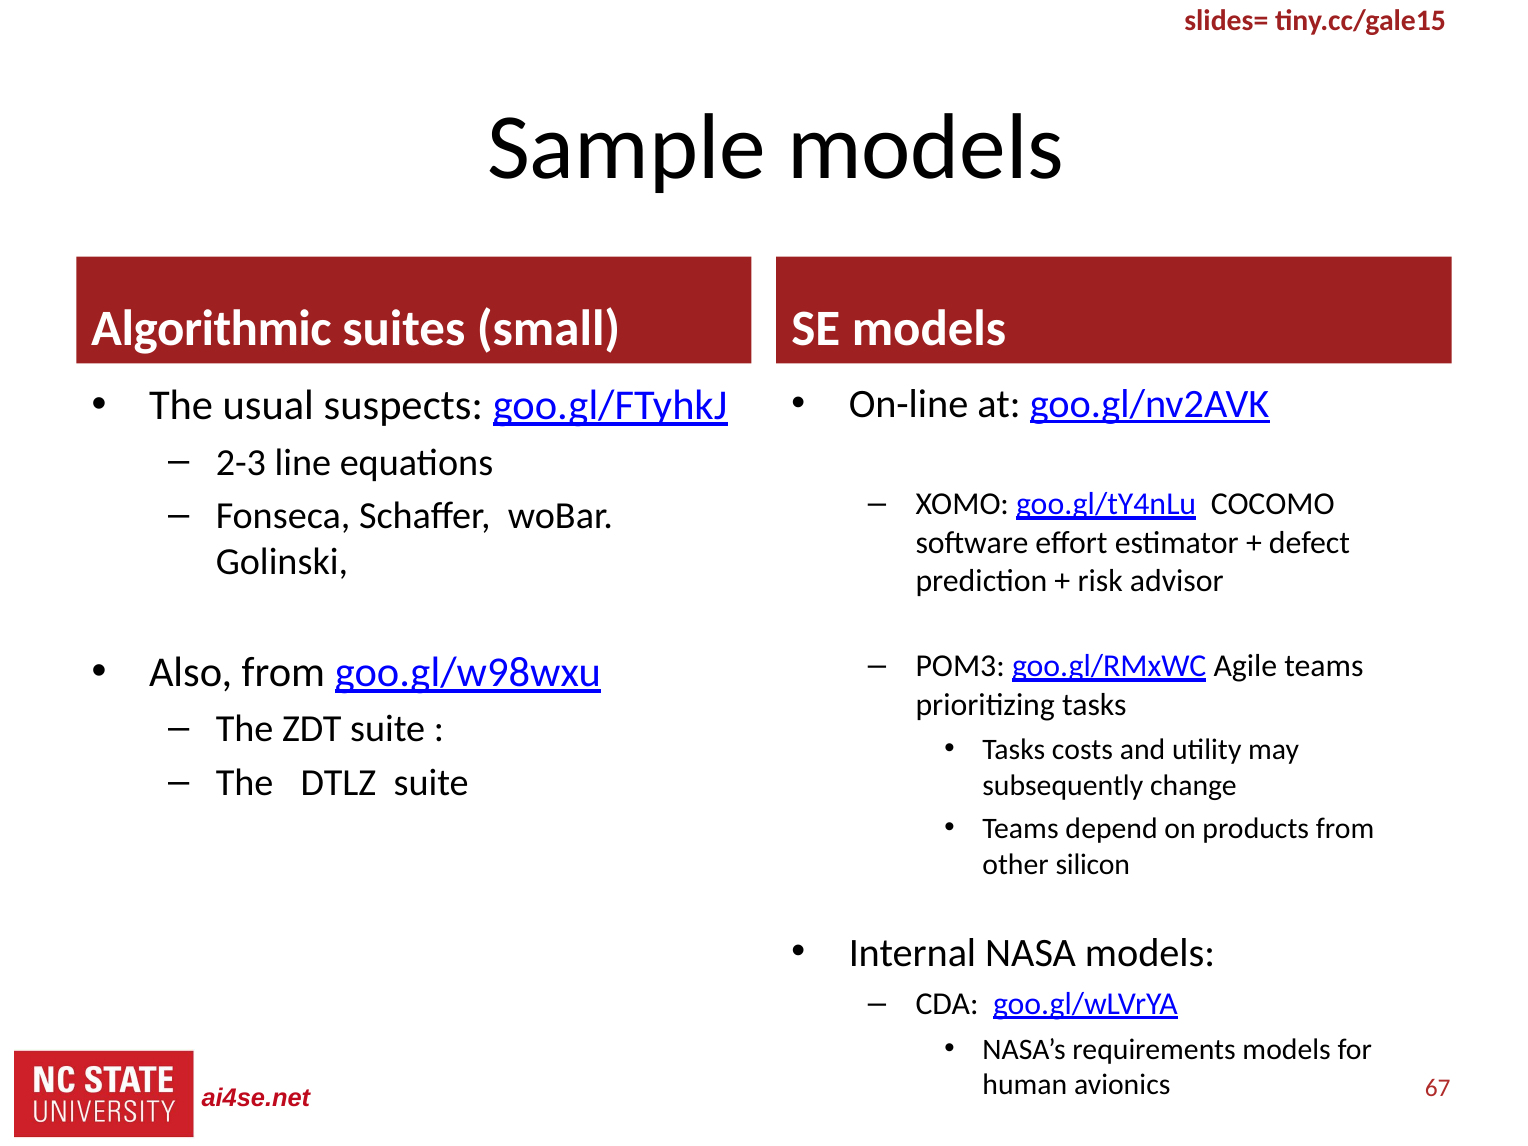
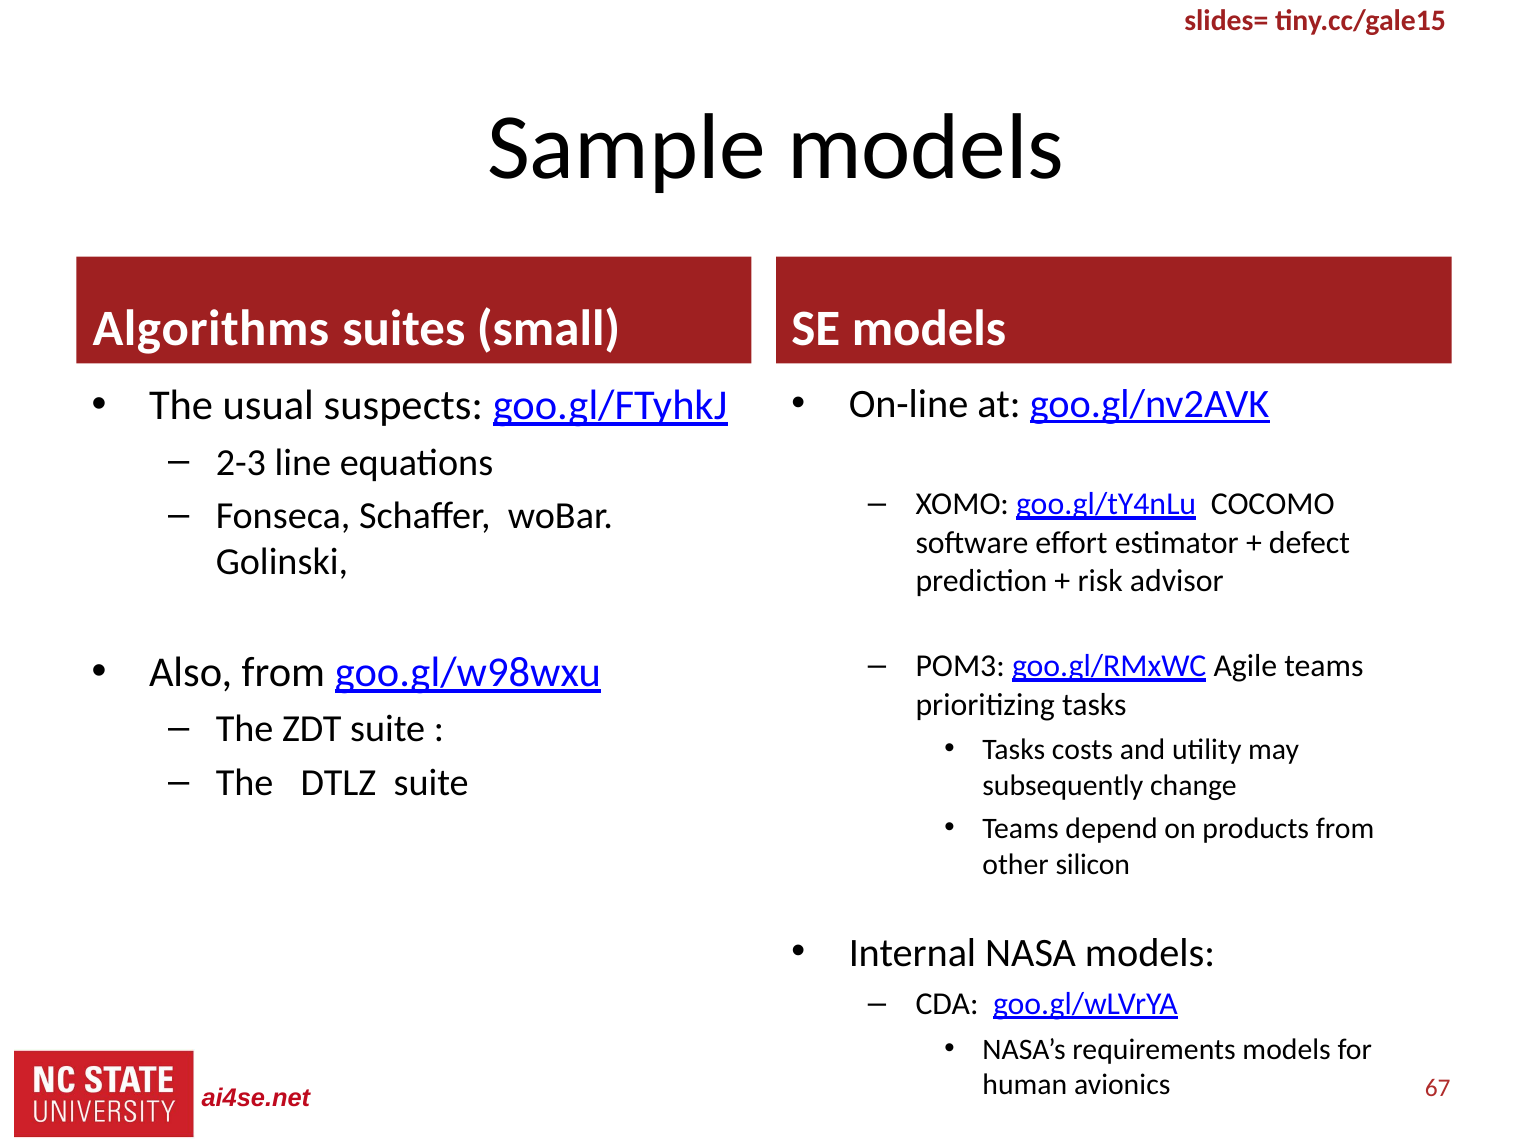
Algorithmic: Algorithmic -> Algorithms (211, 329)
